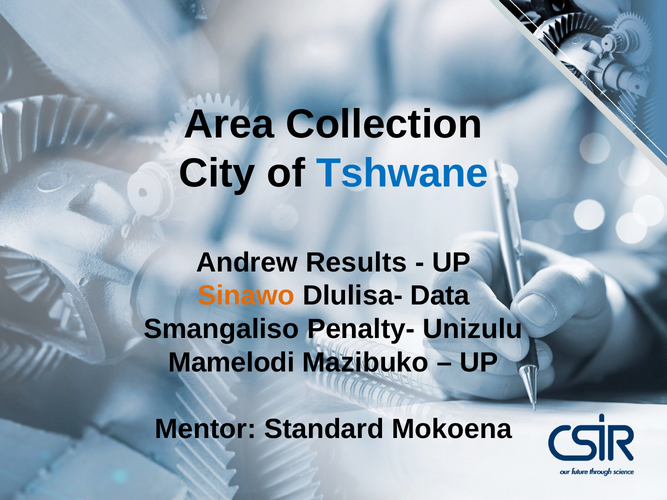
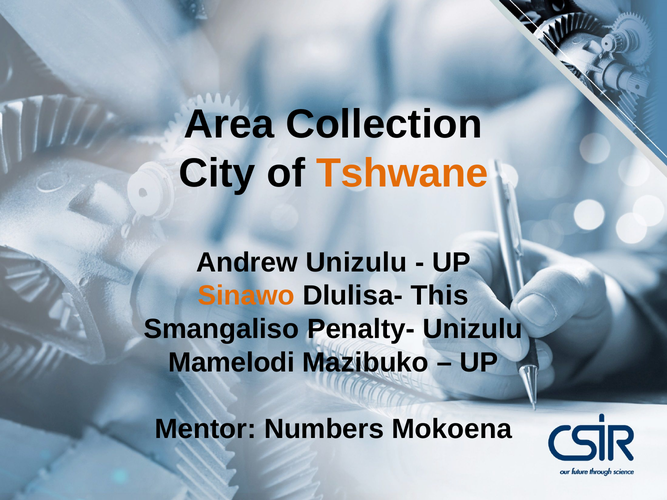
Tshwane colour: blue -> orange (402, 173)
Andrew Results: Results -> Unizulu (356, 263)
Data: Data -> This (440, 296)
Standard: Standard -> Numbers (324, 429)
